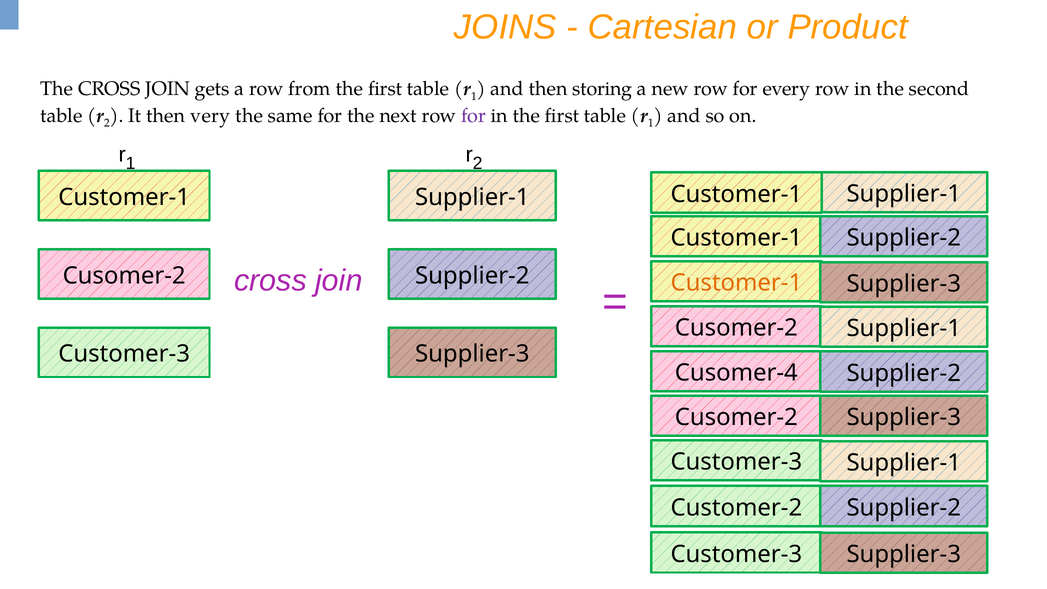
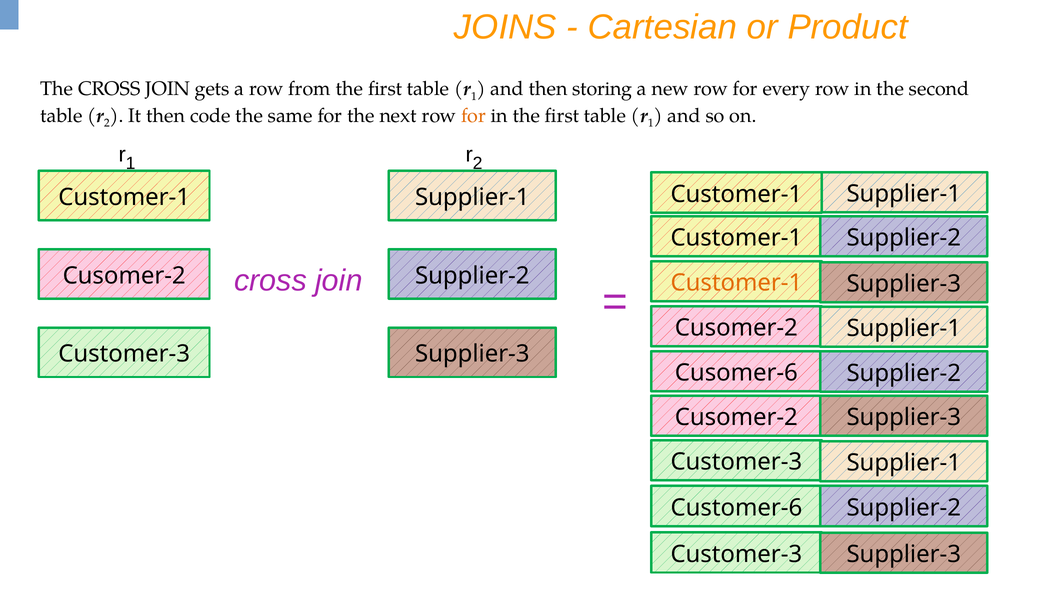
very: very -> code (210, 116)
for colour: purple -> orange (473, 116)
Cusomer-4: Cusomer-4 -> Cusomer-6 (736, 373)
Customer-2: Customer-2 -> Customer-6 (736, 508)
